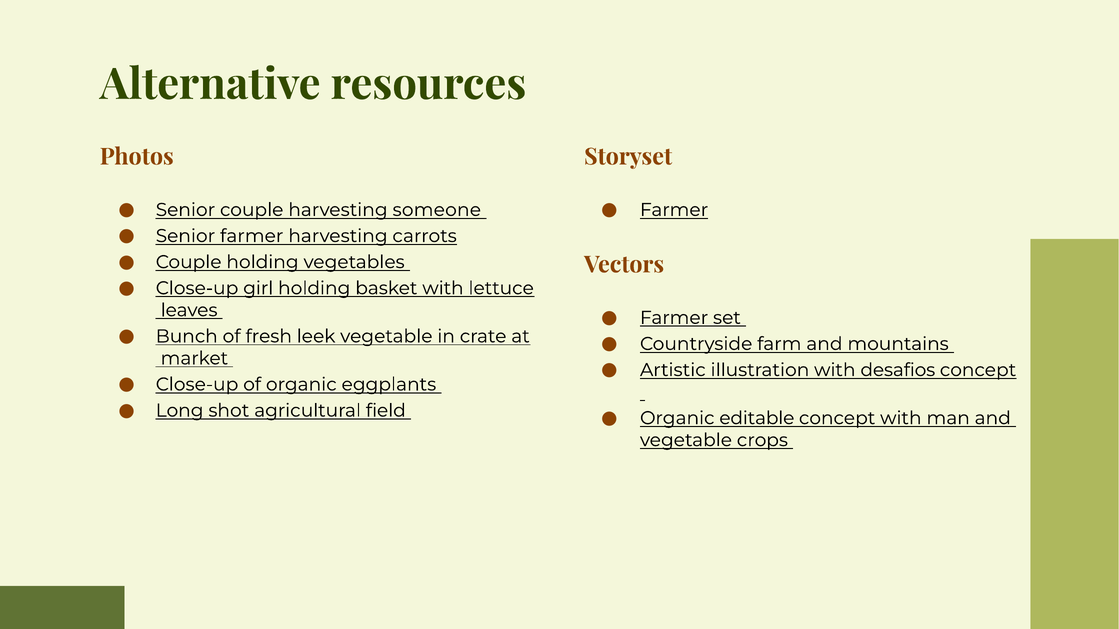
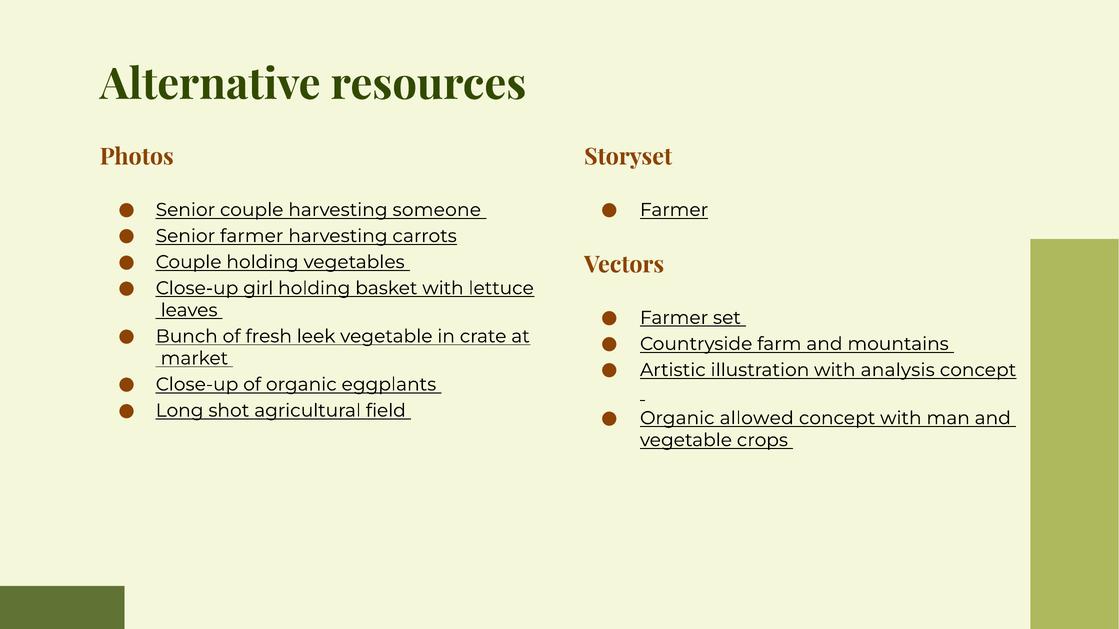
desafios: desafios -> analysis (898, 370)
editable: editable -> allowed (757, 418)
